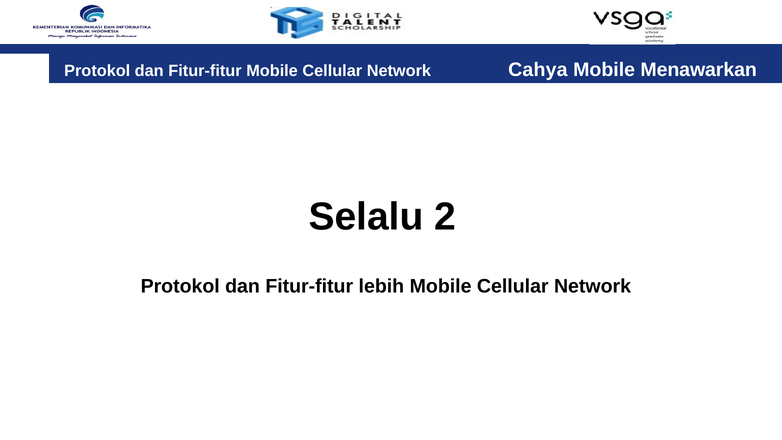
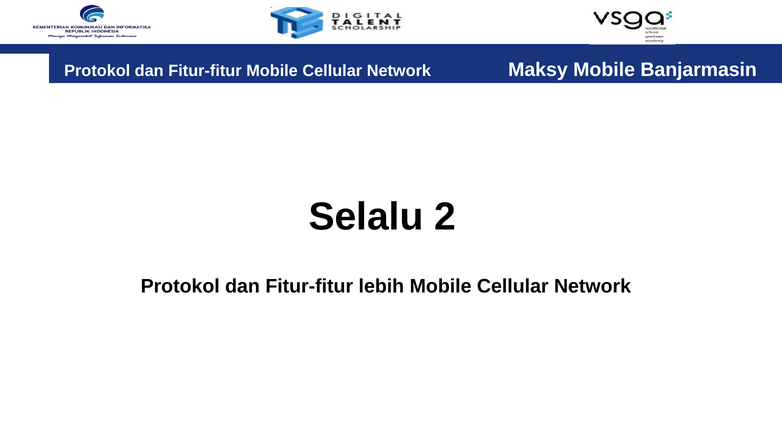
Cahya: Cahya -> Maksy (538, 70)
Menawarkan: Menawarkan -> Banjarmasin (699, 70)
